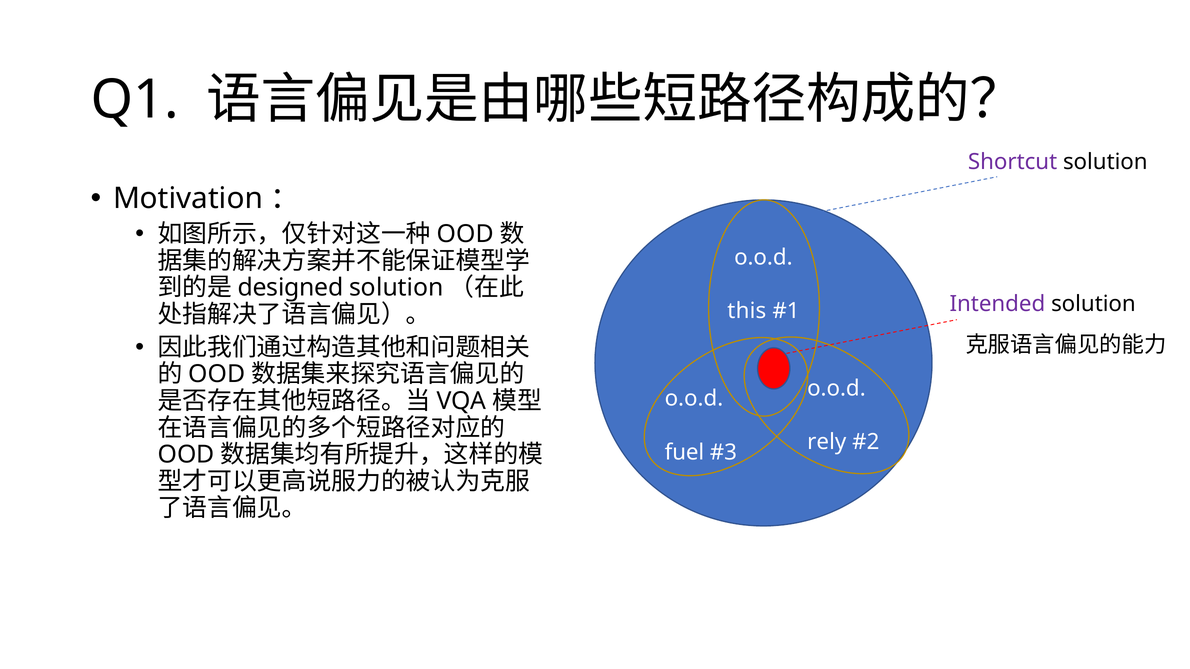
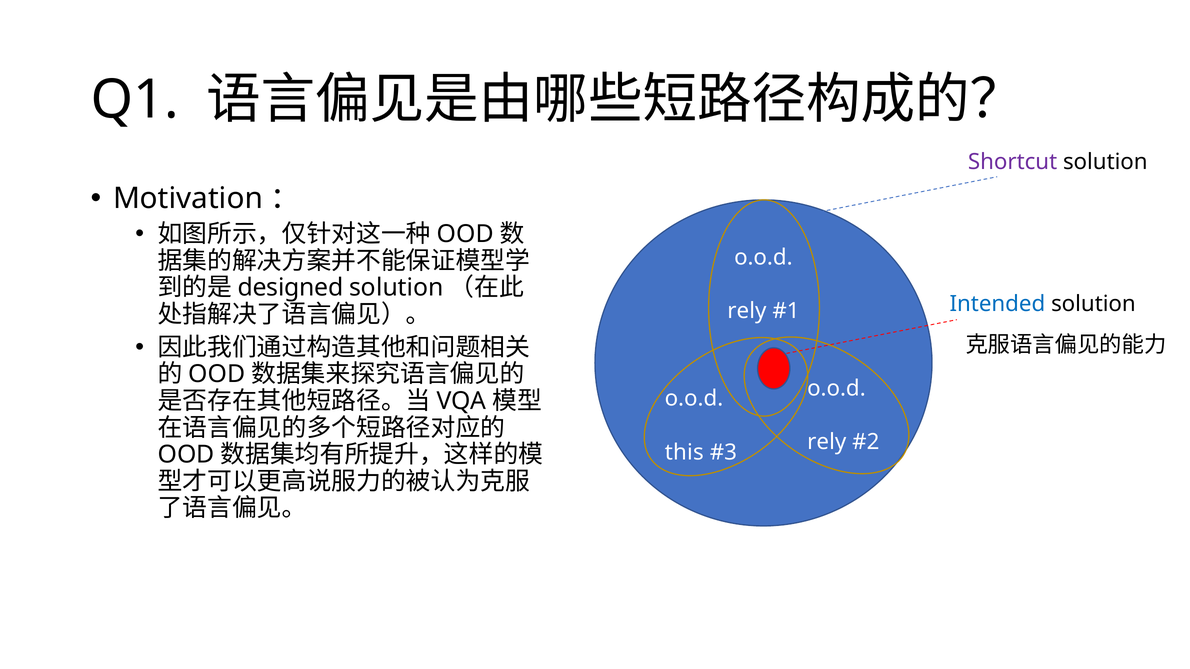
Intended colour: purple -> blue (997, 304)
this: this -> rely (747, 311)
fuel: fuel -> this (684, 452)
